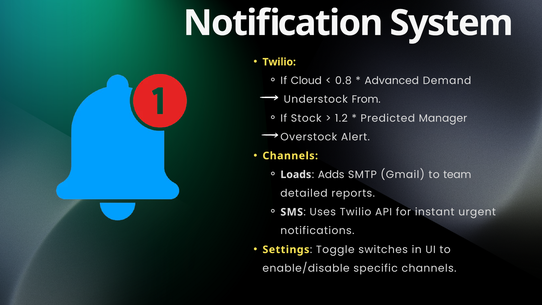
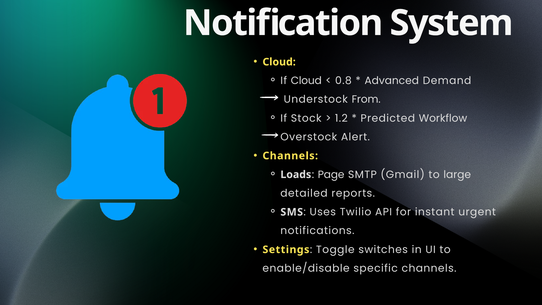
Twilio: Twilio -> Cloud (279, 62)
Manager: Manager -> Workflow (443, 118)
Adds: Adds -> Page (331, 174)
team: team -> large (457, 174)
